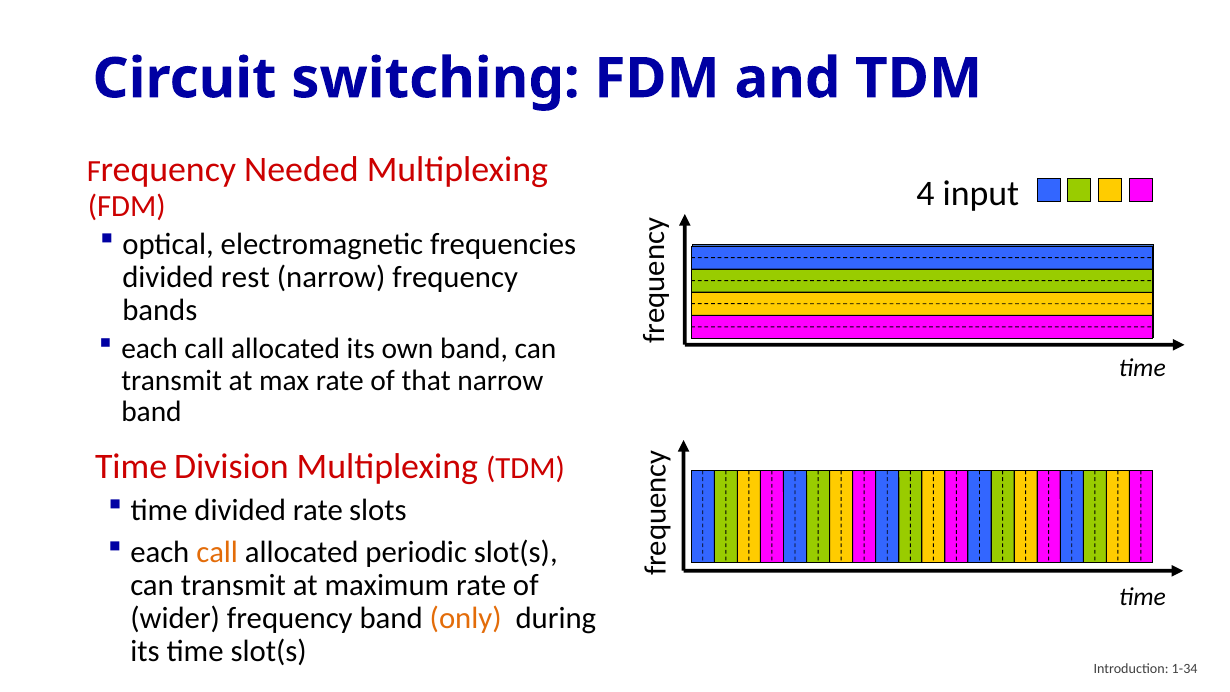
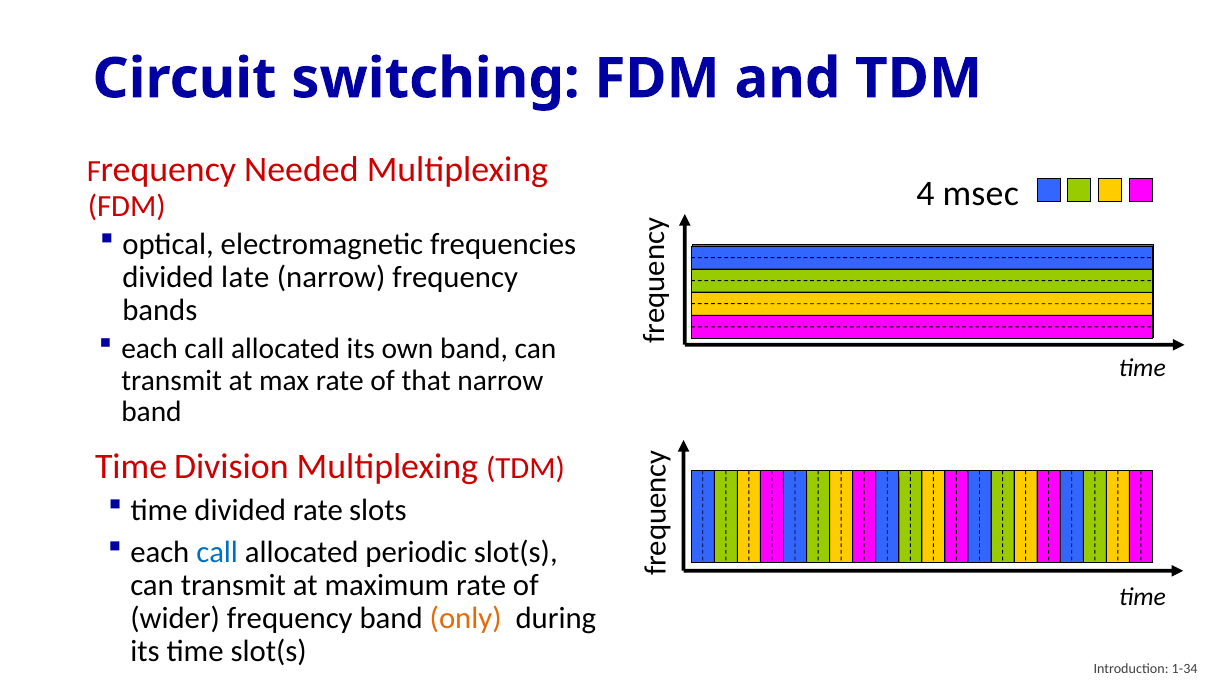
input: input -> msec (981, 193)
rest: rest -> late (245, 277)
call colour: orange -> blue (217, 552)
